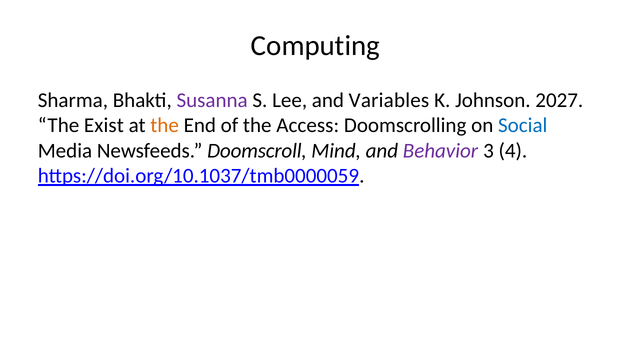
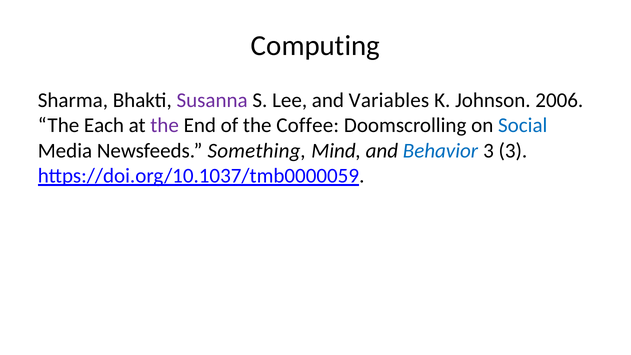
2027: 2027 -> 2006 (559, 100)
Exist: Exist -> Each (104, 125)
the colour: orange -> purple (165, 125)
Access: Access -> Coffee (308, 125)
Doomscroll: Doomscroll -> Something (257, 151)
Behavior colour: purple -> blue (440, 151)
3 4: 4 -> 3 (513, 151)
